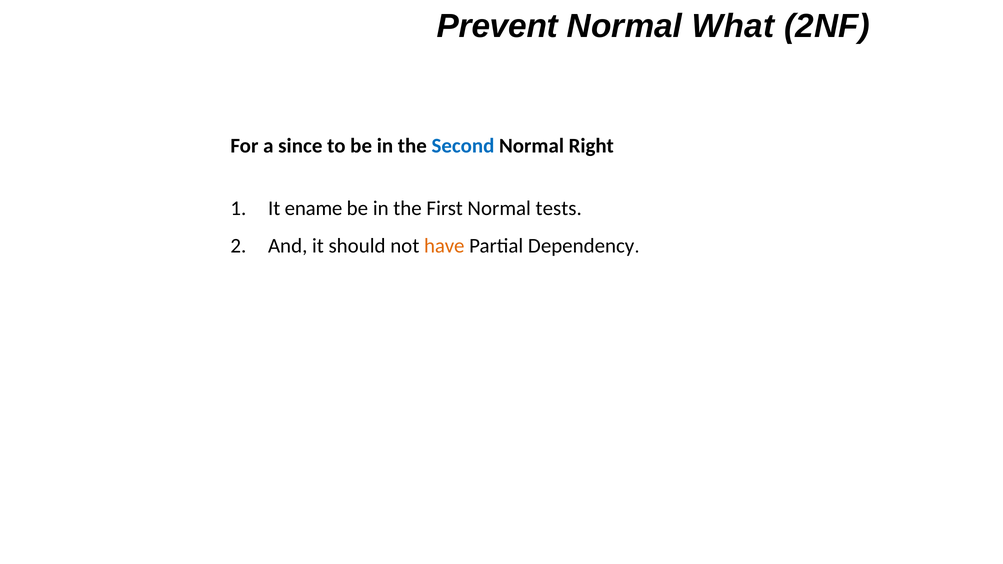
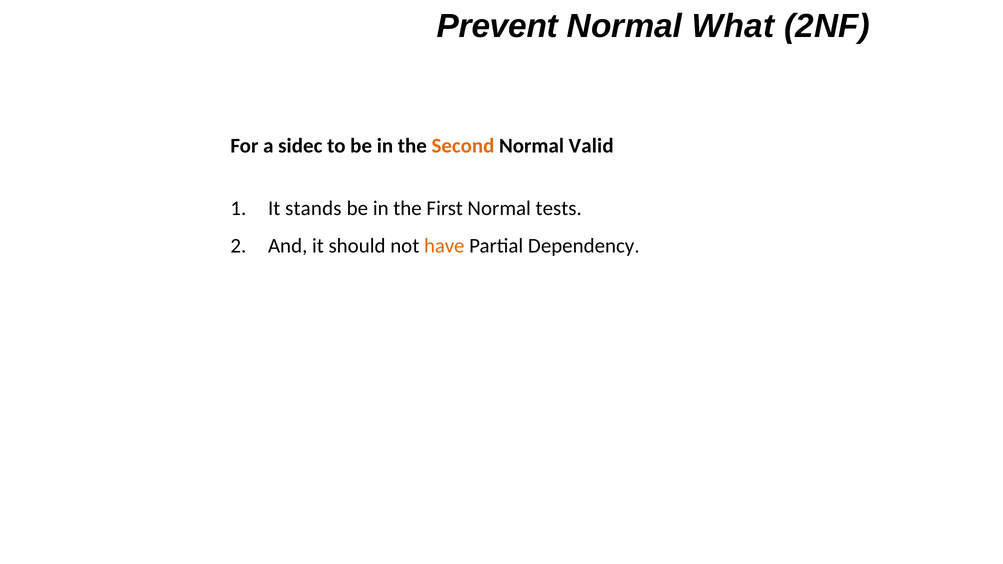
since: since -> sidec (300, 146)
Second colour: blue -> orange (463, 146)
Right: Right -> Valid (591, 146)
ename: ename -> stands (313, 208)
